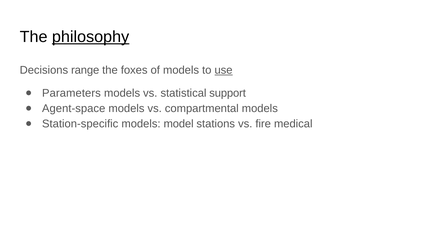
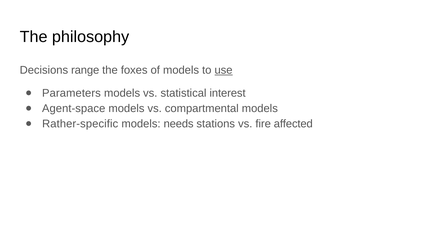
philosophy underline: present -> none (91, 37)
support: support -> interest (228, 93)
Station-specific: Station-specific -> Rather-specific (80, 124)
model: model -> needs (179, 124)
medical: medical -> affected (293, 124)
